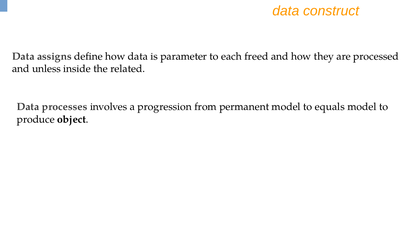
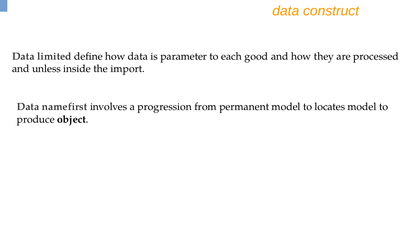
assigns: assigns -> limited (54, 56)
freed: freed -> good (256, 56)
related: related -> import (128, 69)
processes: processes -> namefirst (65, 107)
equals: equals -> locates (330, 107)
